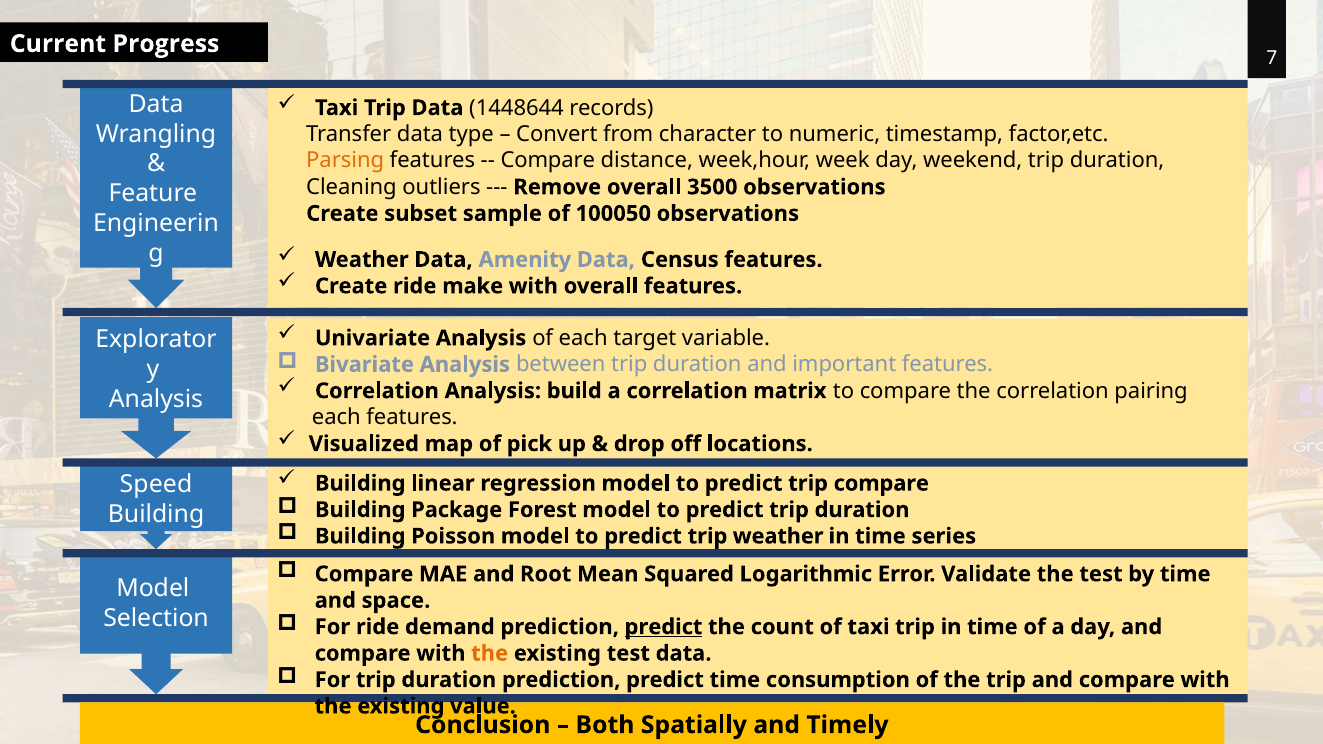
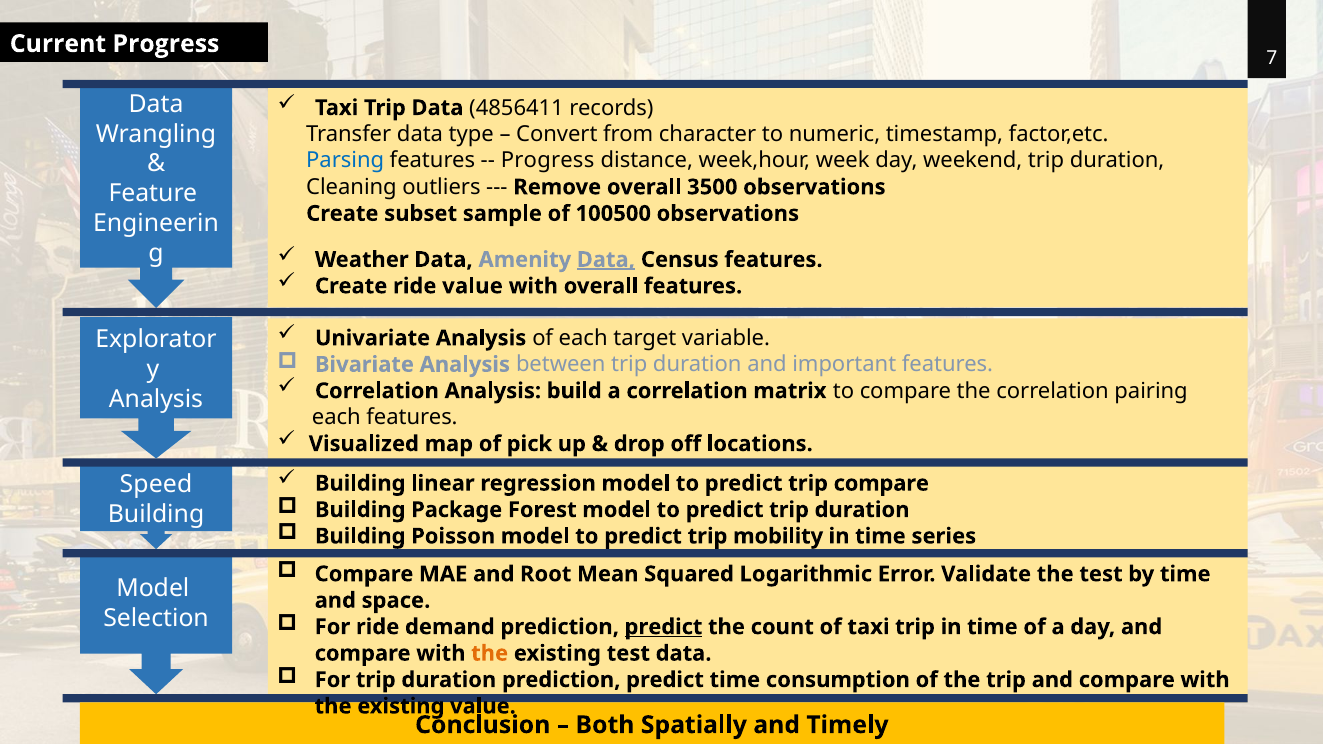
1448644: 1448644 -> 4856411 (517, 108)
Parsing colour: orange -> blue (345, 161)
Compare: Compare -> Progress (548, 161)
100050: 100050 -> 100500 (613, 214)
Data underline: none -> present (606, 260)
ride make: make -> value (472, 286)
trip weather: weather -> mobility (778, 536)
